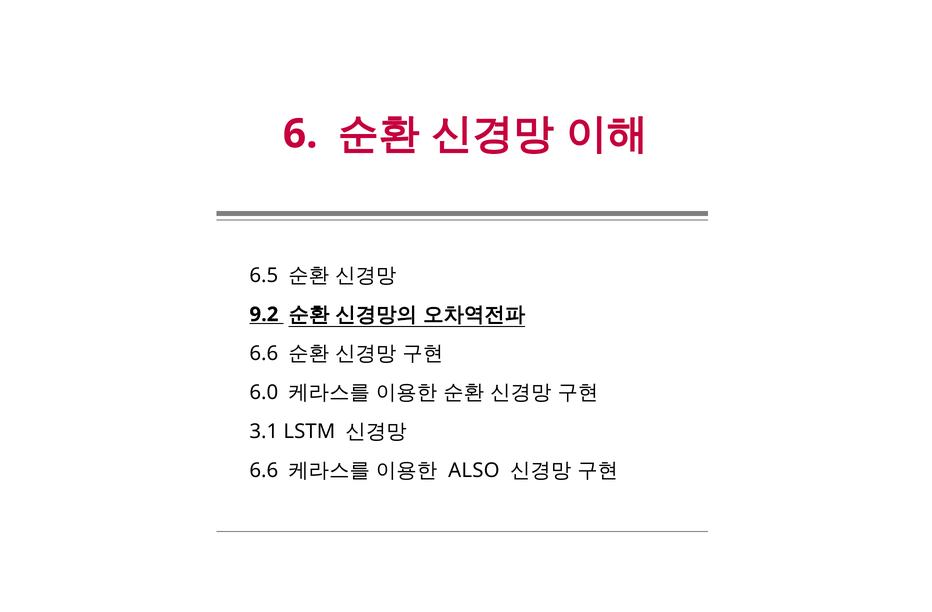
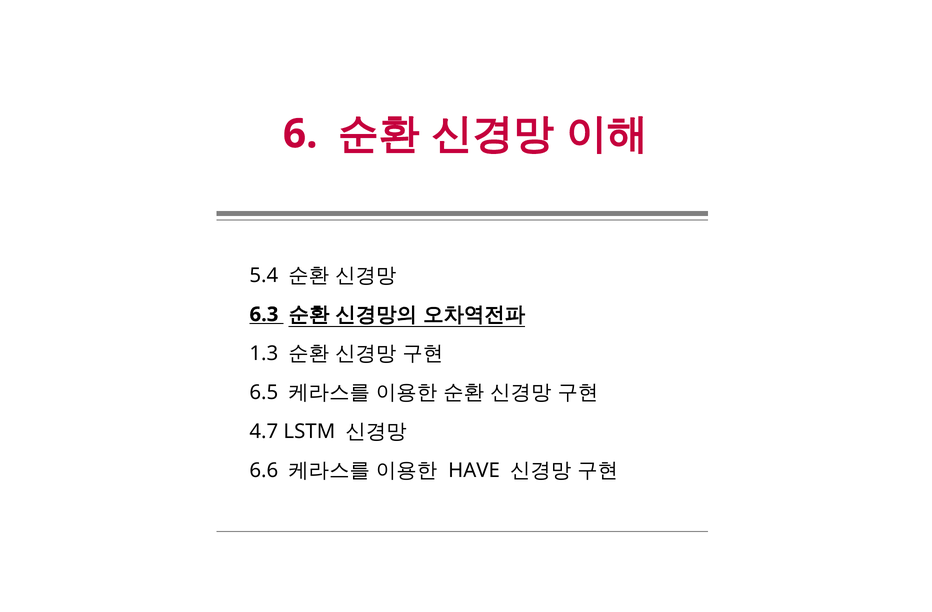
6.5: 6.5 -> 5.4 (264, 276)
9.2: 9.2 -> 6.3 (264, 315)
6.6: 6.6 -> 1.3 (264, 354)
6.0: 6.0 -> 6.5 (264, 393)
3.1: 3.1 -> 4.7 (264, 432)
ALSO: ALSO -> HAVE (474, 471)
